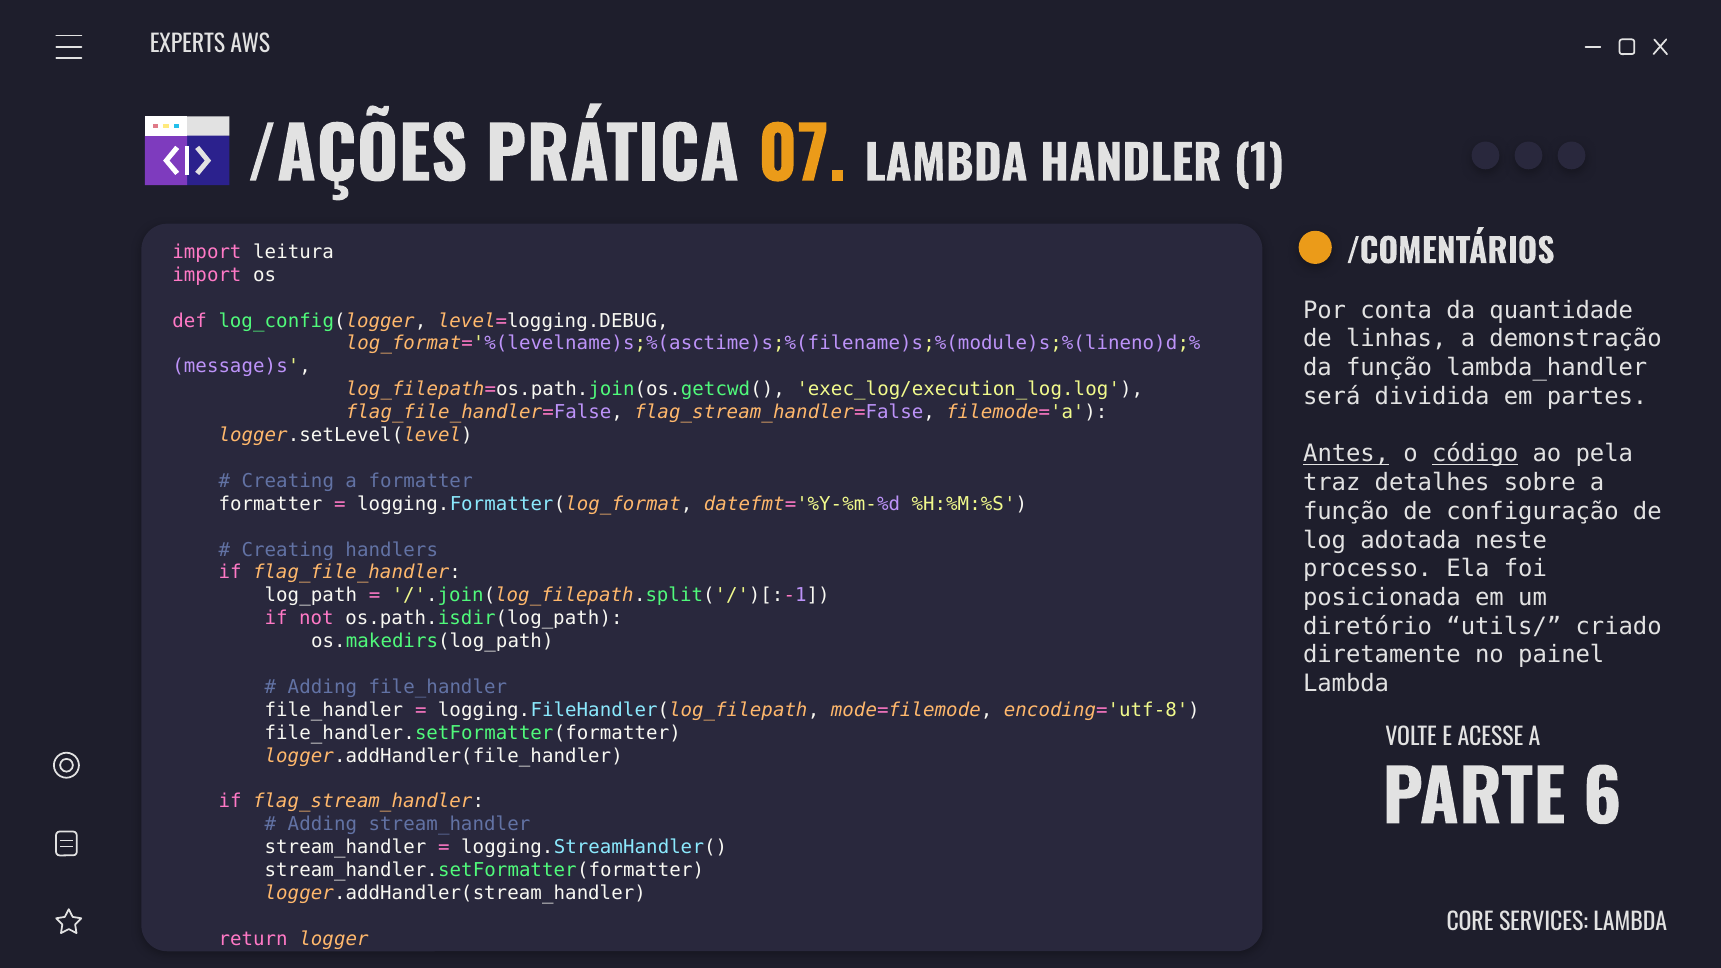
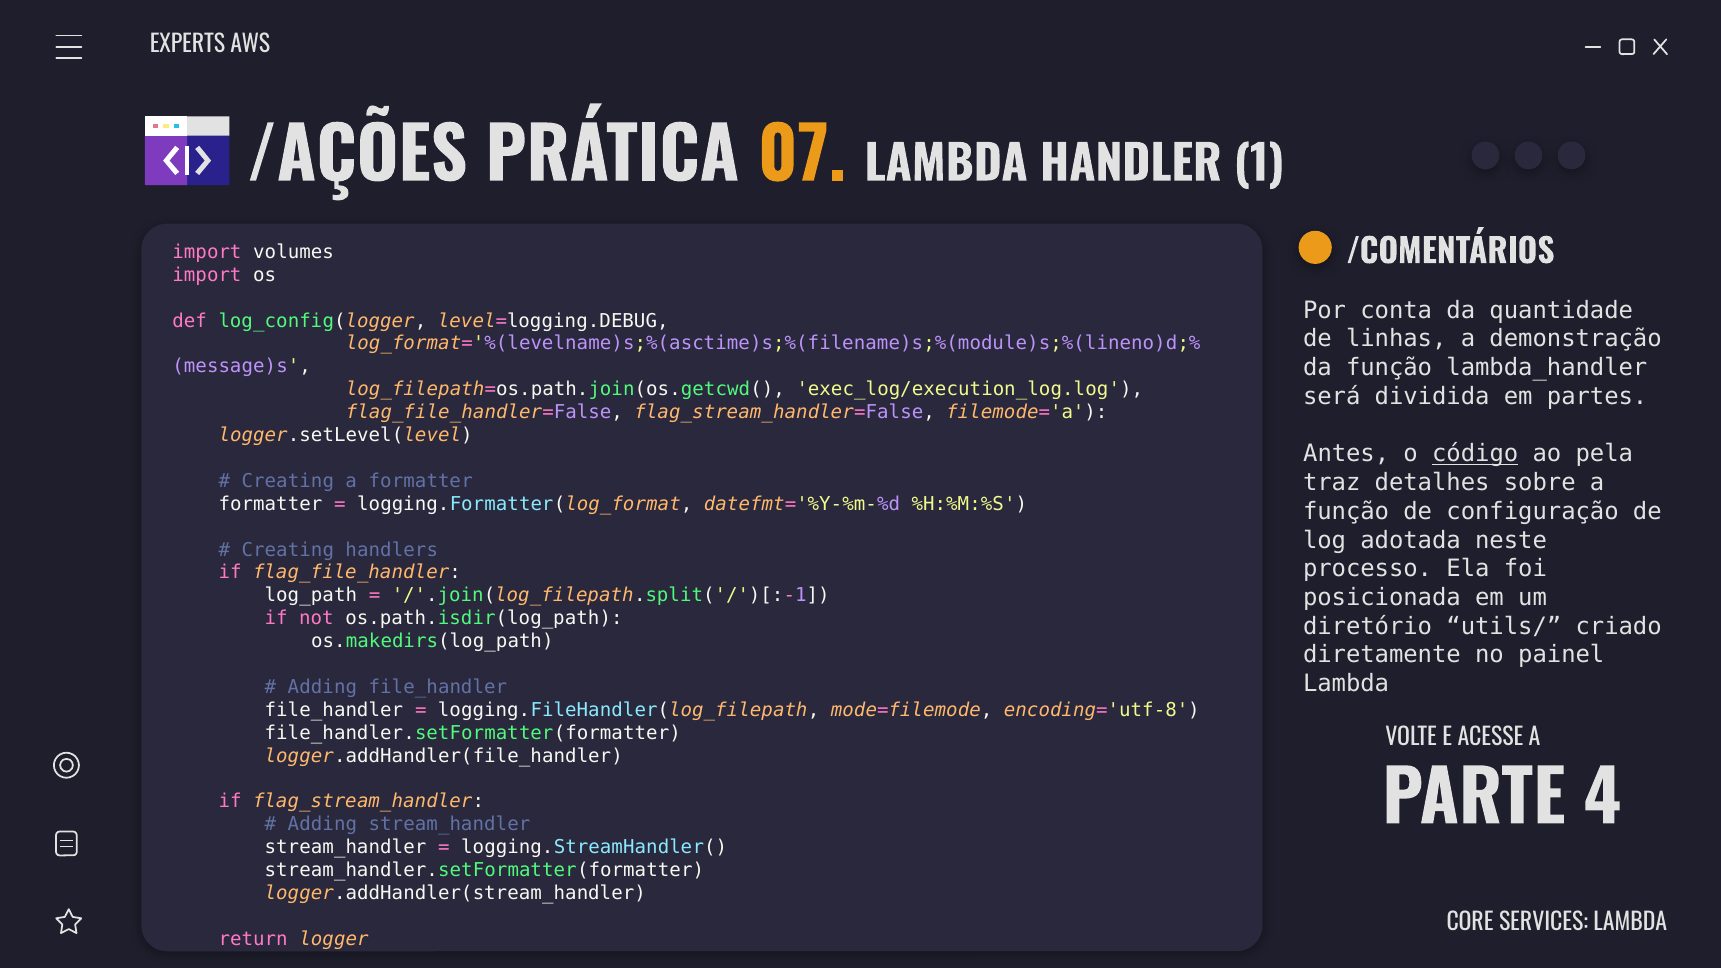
leitura: leitura -> volumes (294, 252)
Antes underline: present -> none (1346, 454)
6: 6 -> 4 (1602, 800)
